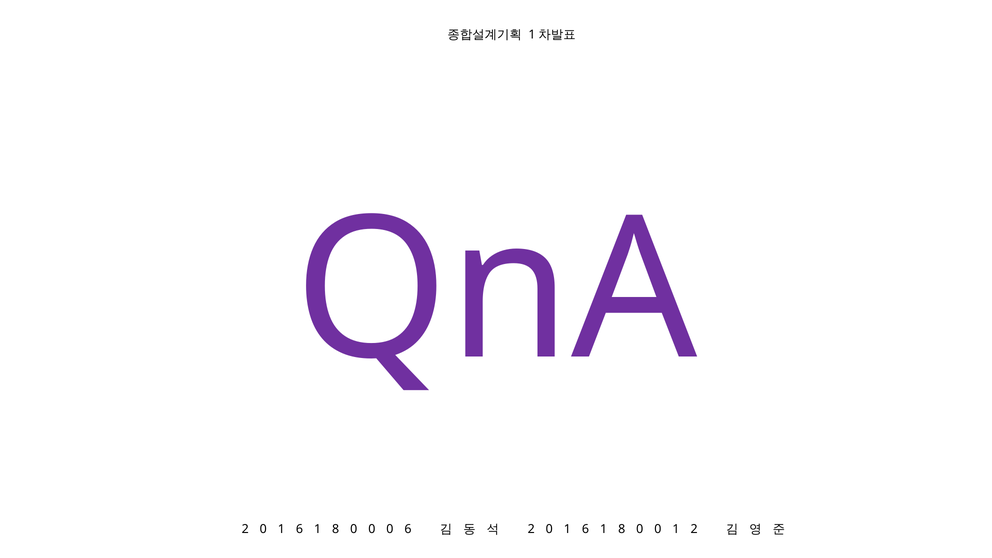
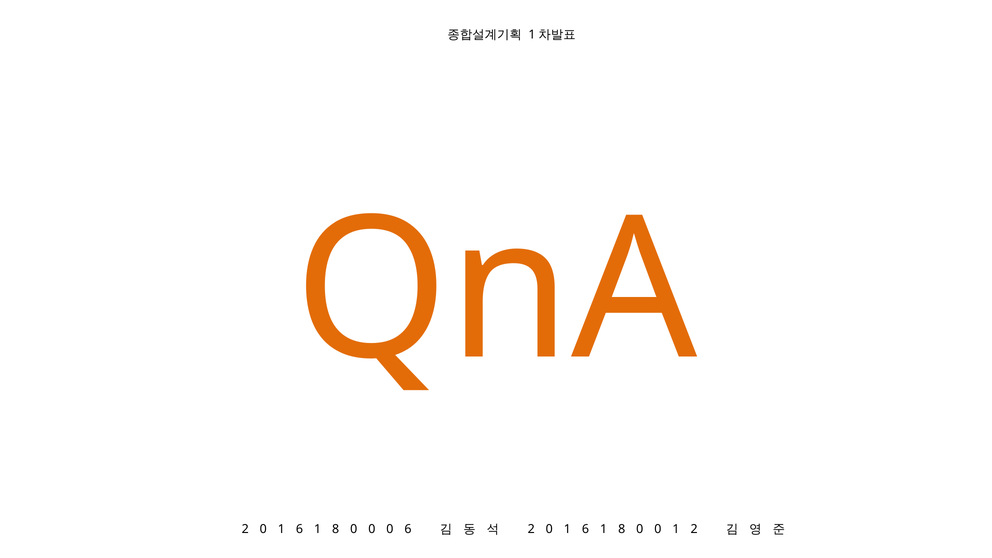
QnA colour: purple -> orange (496, 292)
